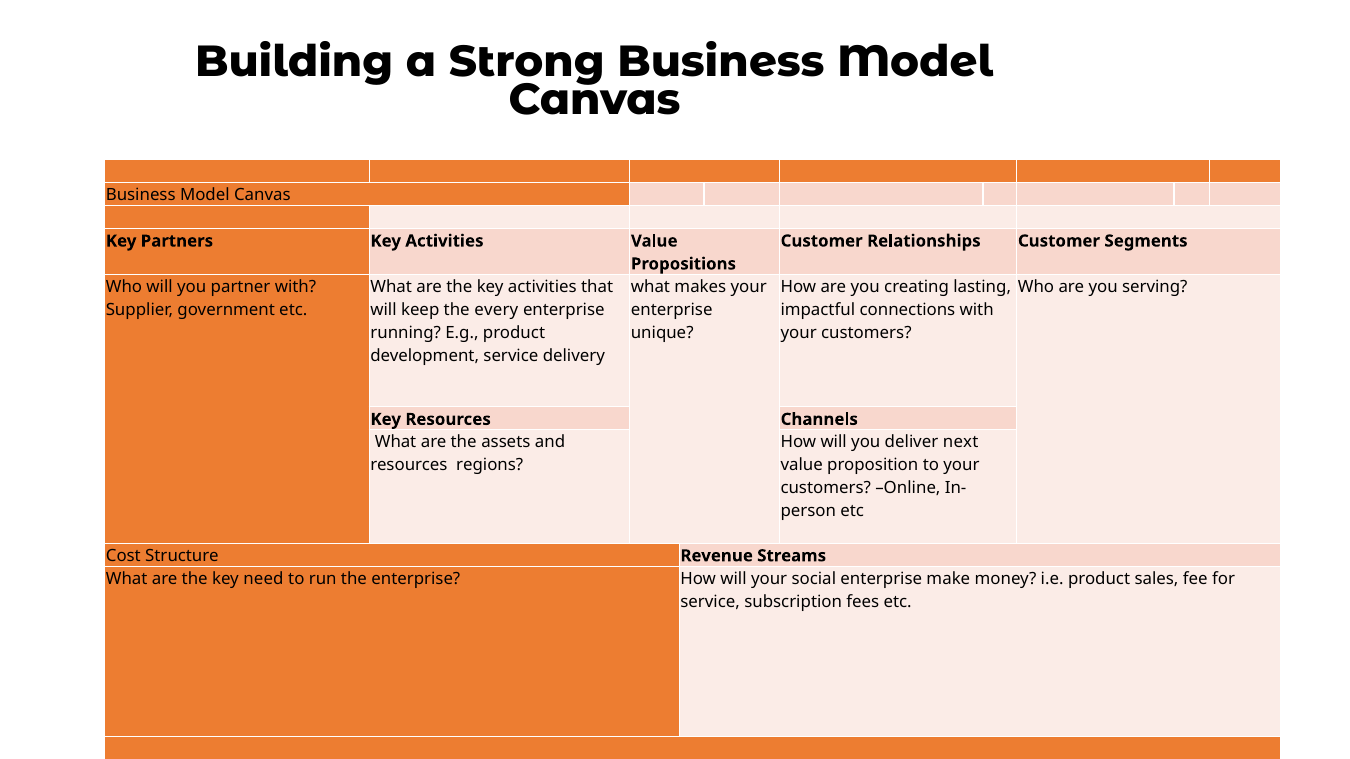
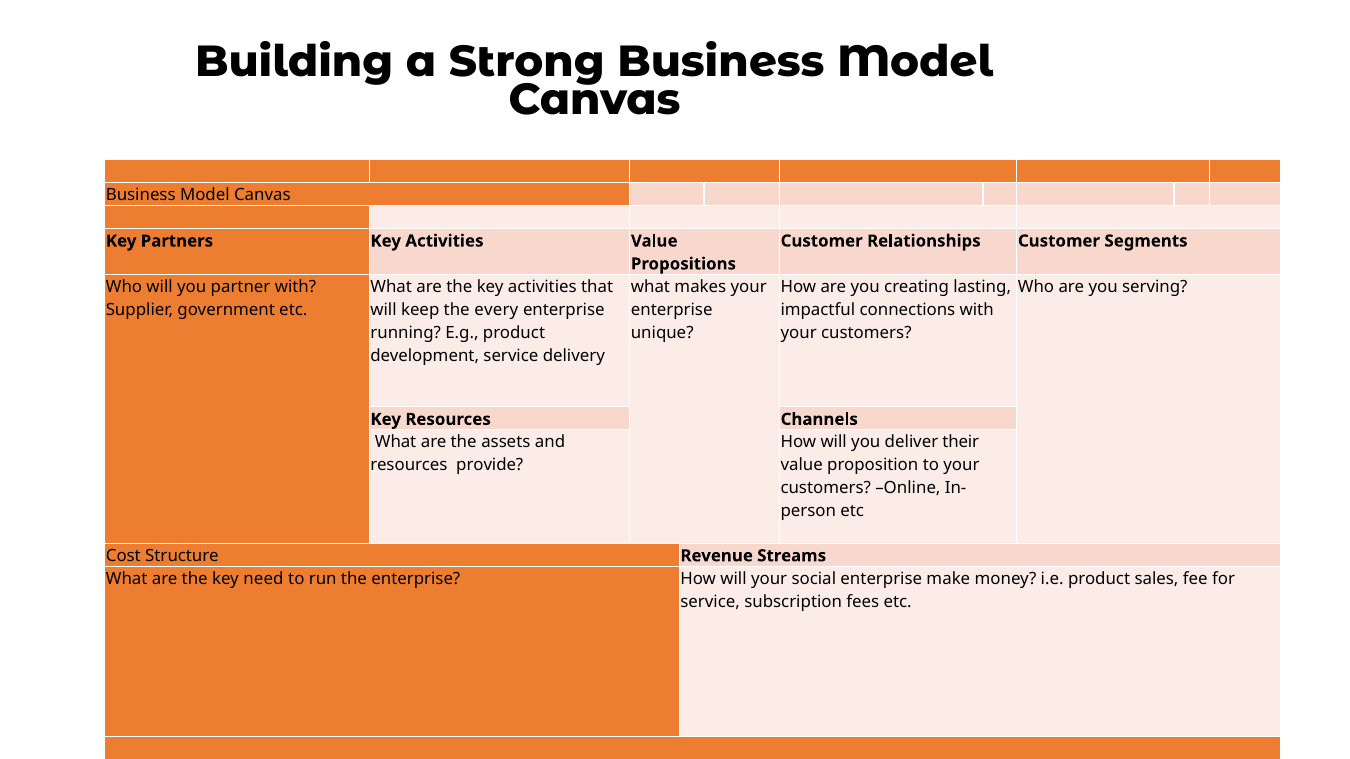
next: next -> their (961, 443)
regions: regions -> provide (490, 465)
